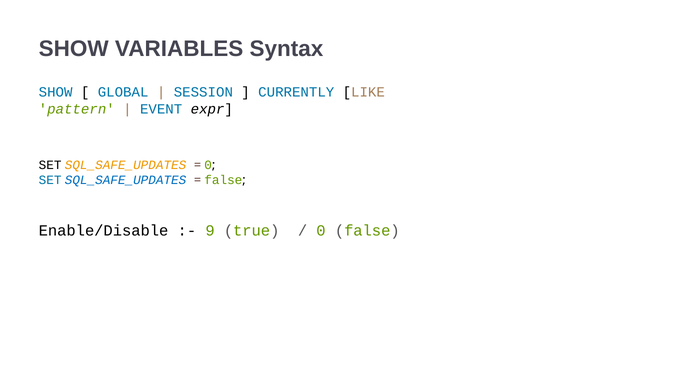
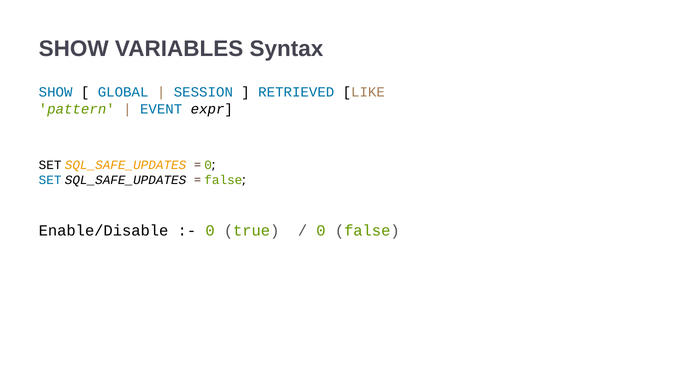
CURRENTLY: CURRENTLY -> RETRIEVED (296, 92)
SQL_SAFE_UPDATES colour: blue -> black (126, 180)
9: 9 -> 0 (210, 230)
